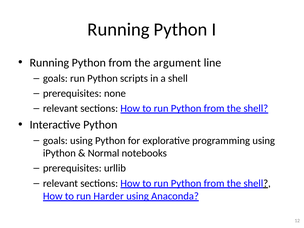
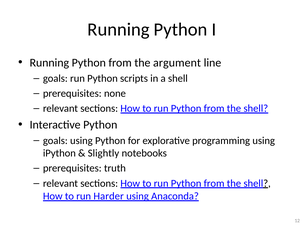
Normal: Normal -> Slightly (103, 153)
urllib: urllib -> truth (115, 168)
